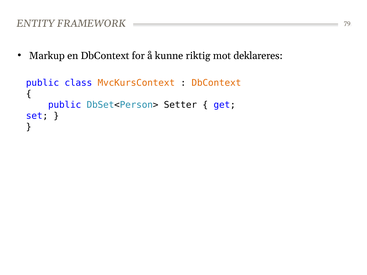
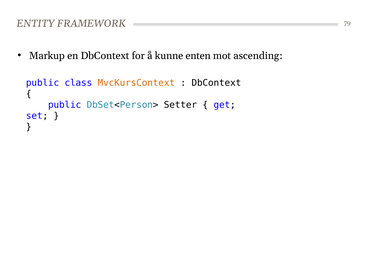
riktig: riktig -> enten (198, 56)
deklareres: deklareres -> ascending (258, 56)
DbContext colour: orange -> black (216, 83)
